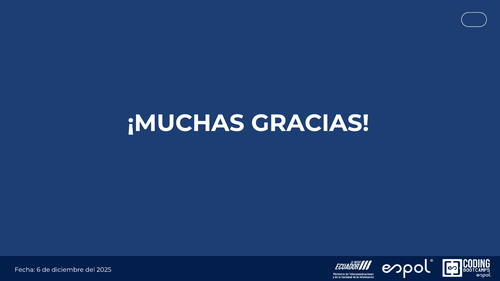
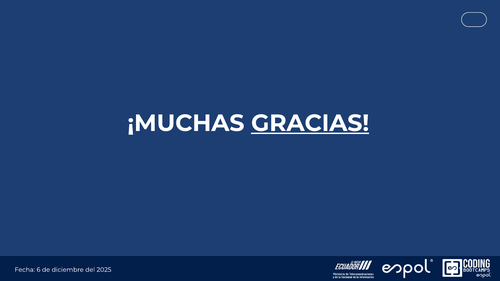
GRACIAS underline: none -> present (310, 123)
